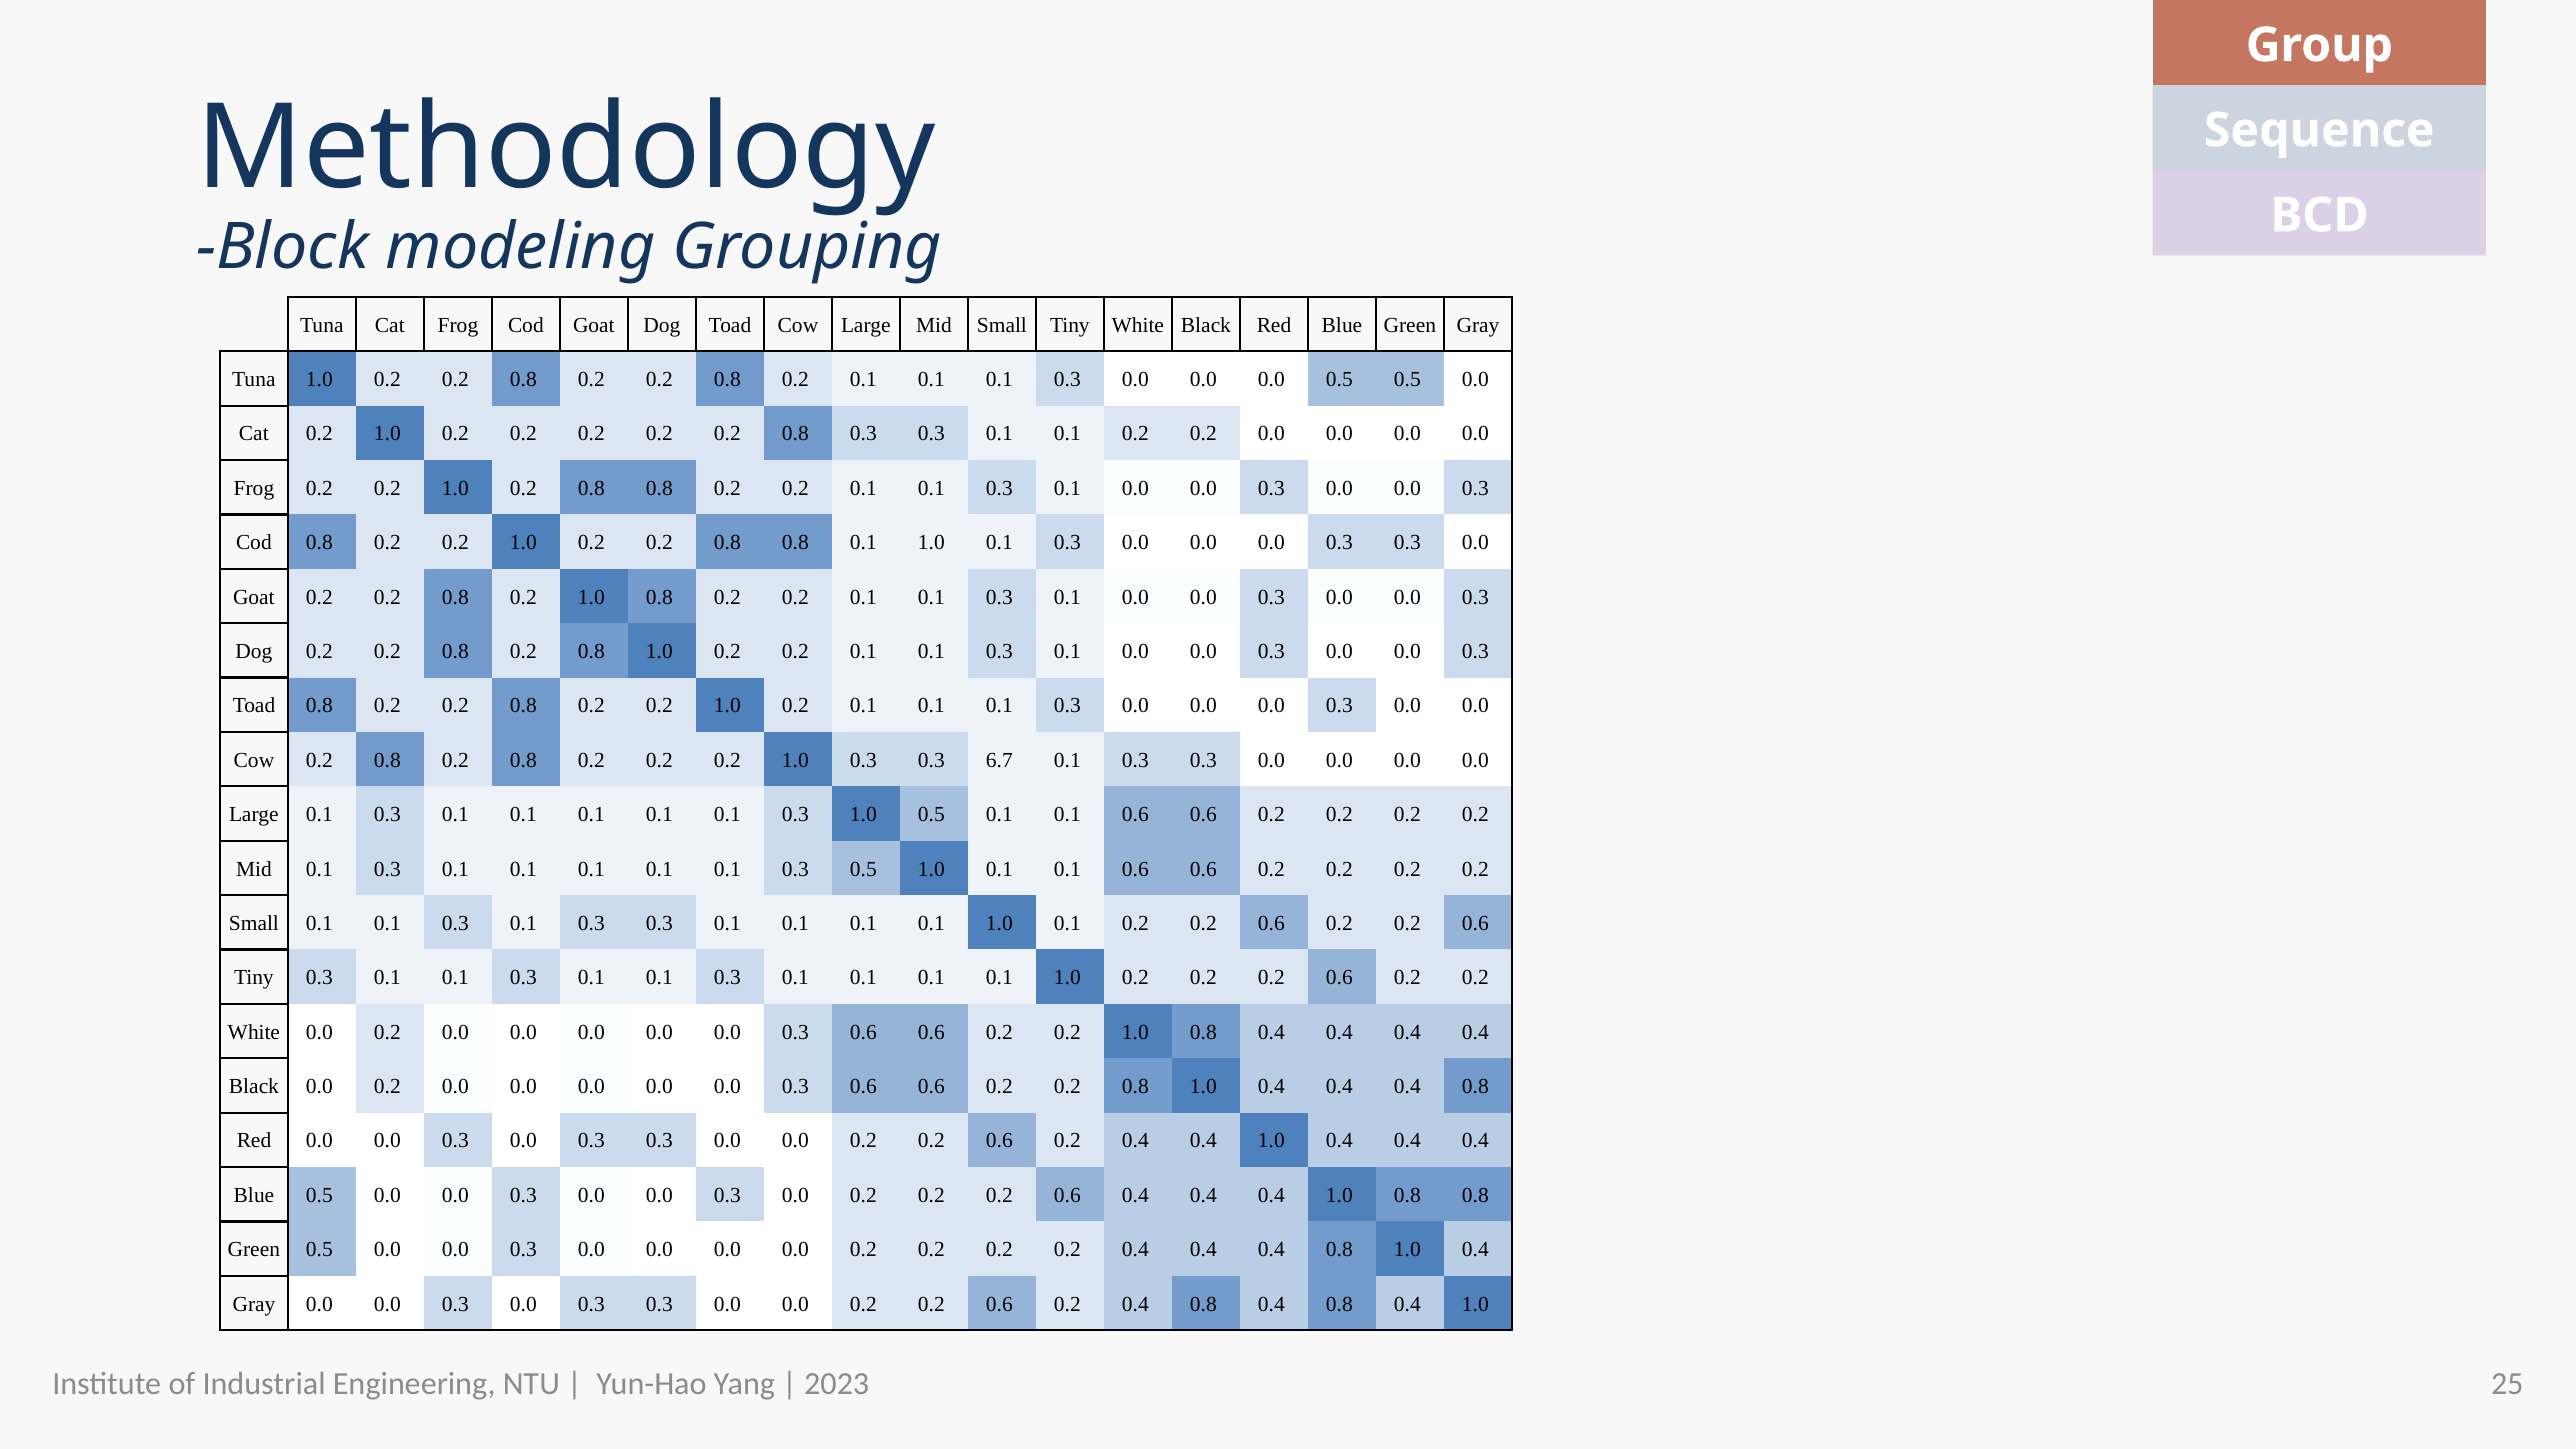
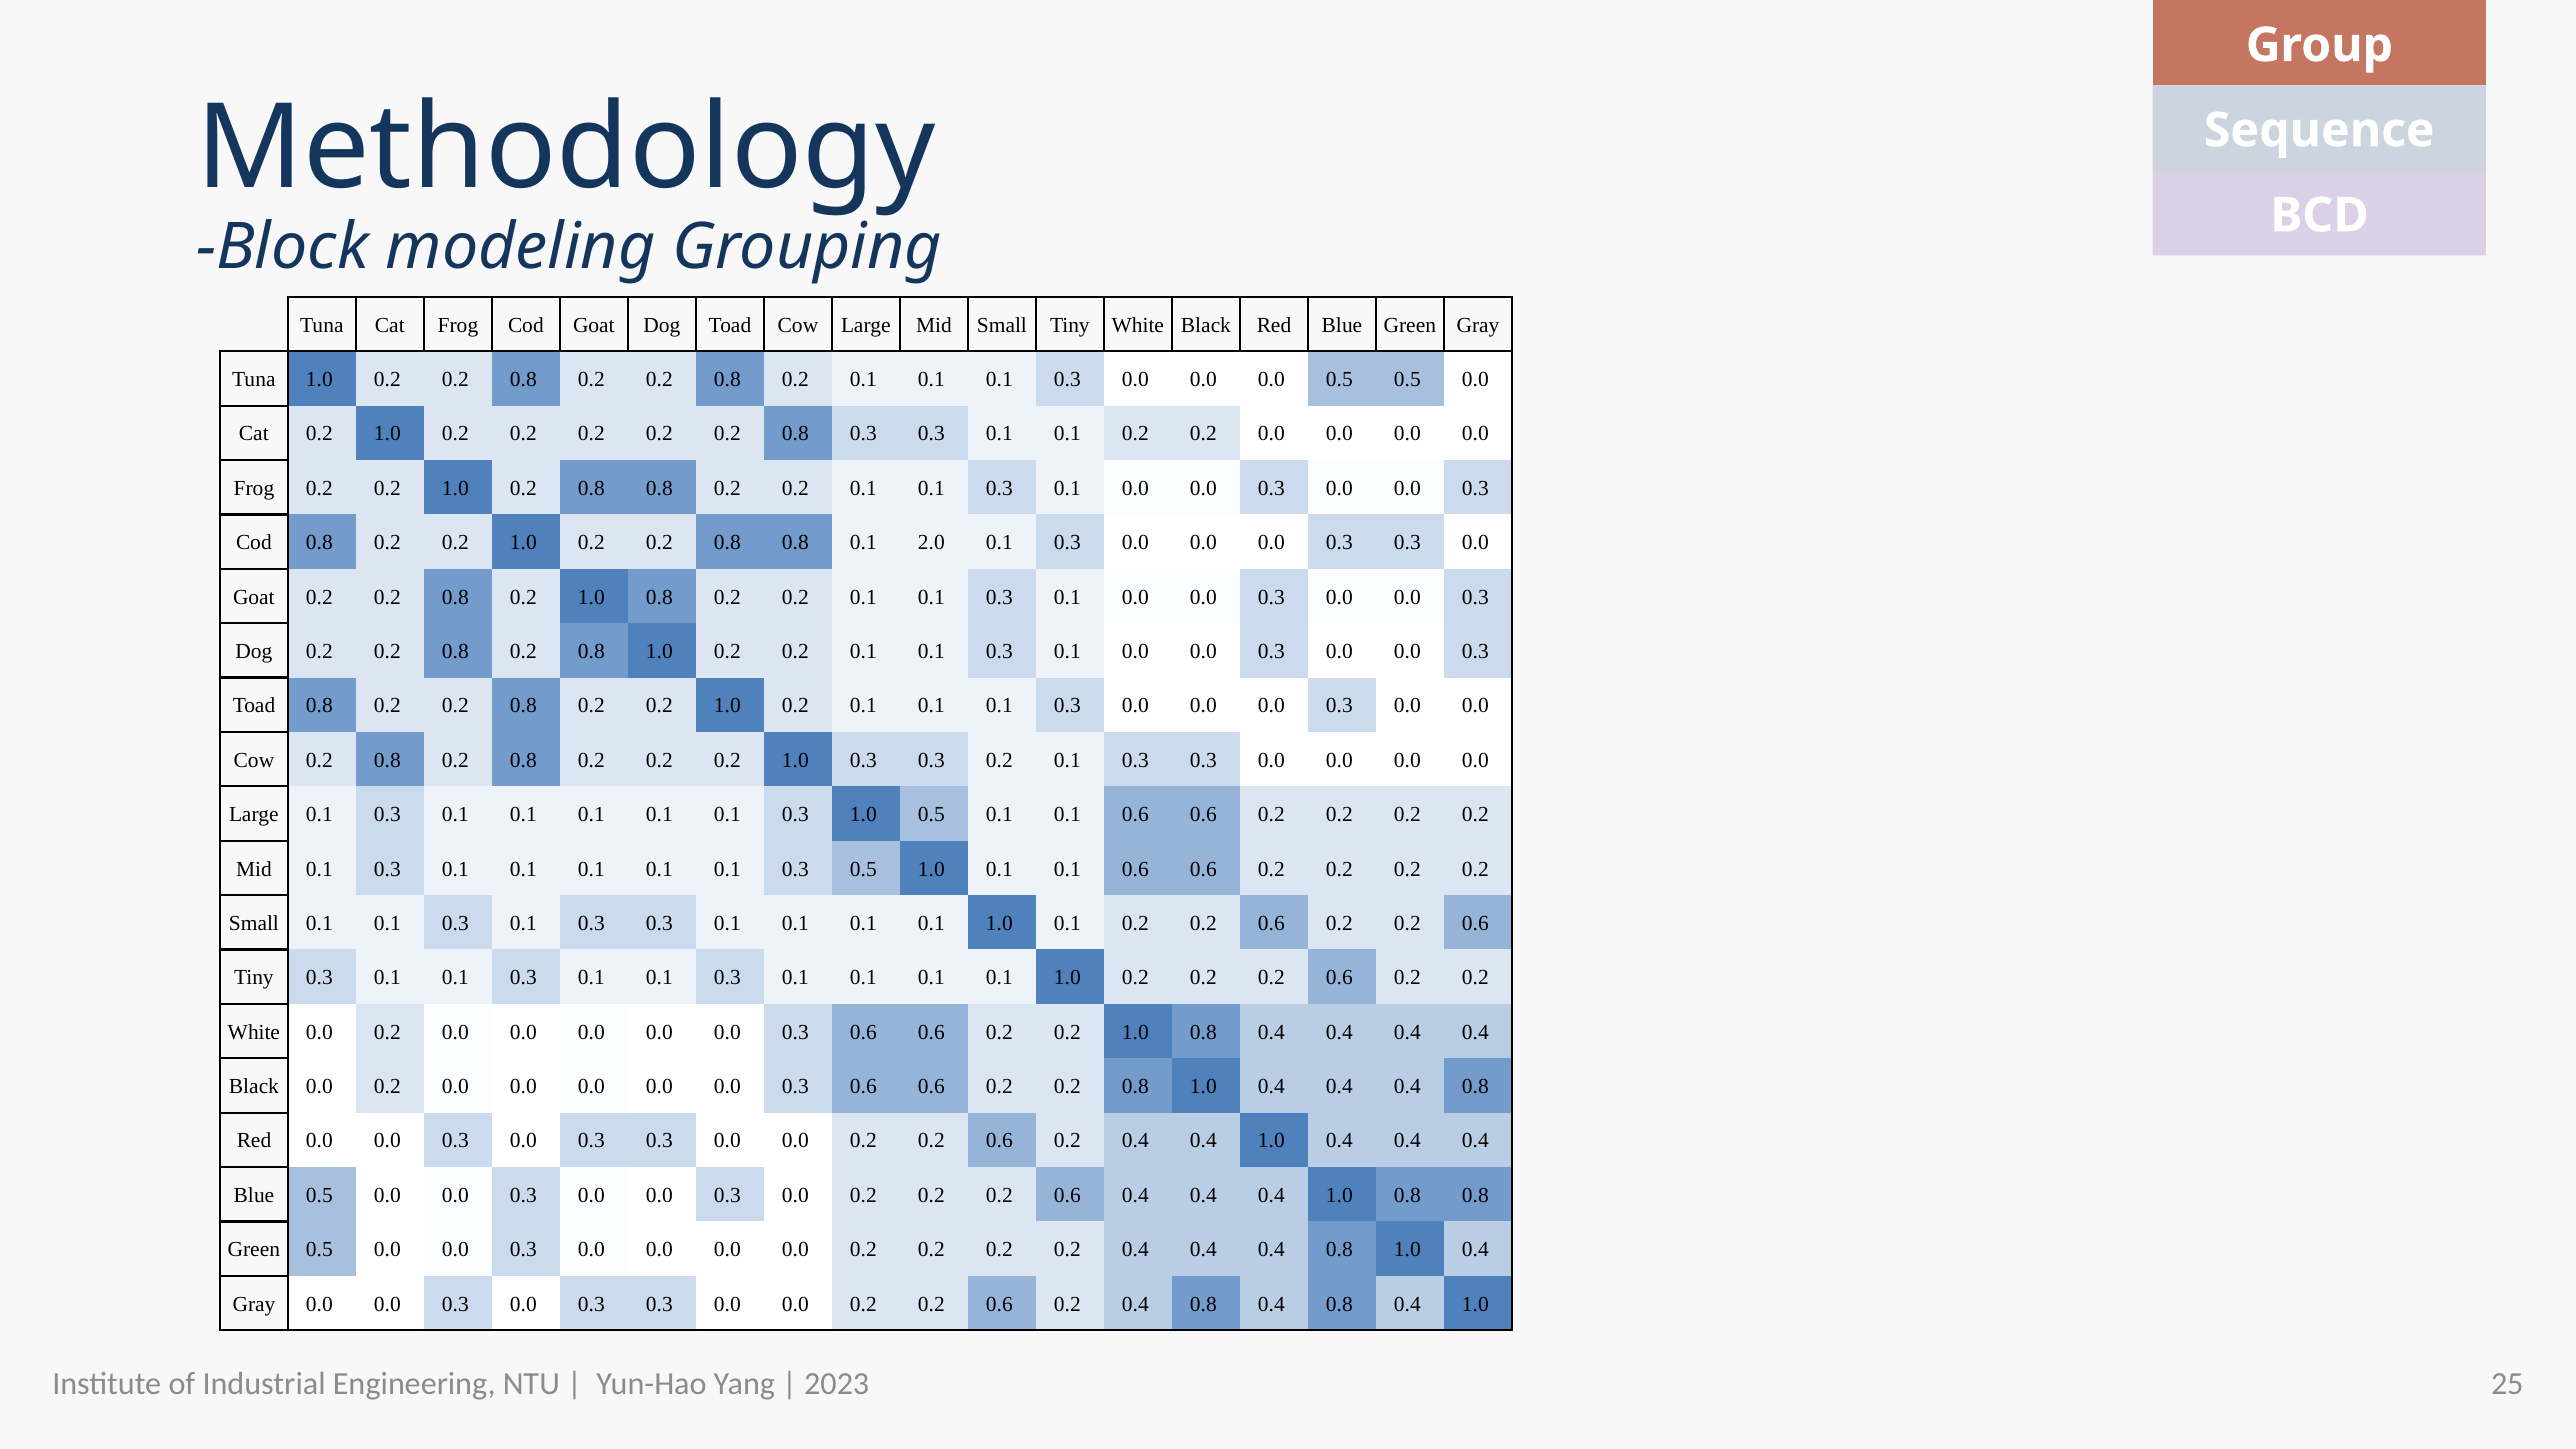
0.8 0.1 1.0: 1.0 -> 2.0 (931, 543)
0.3 6.7: 6.7 -> 0.2 (999, 760)
